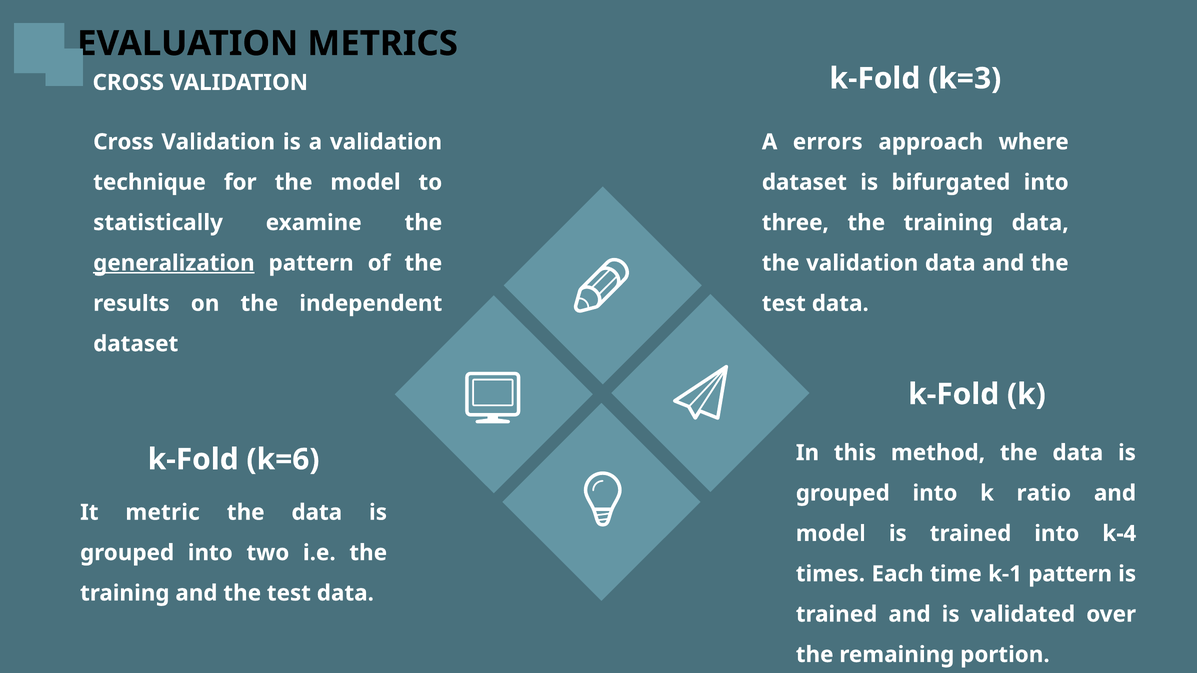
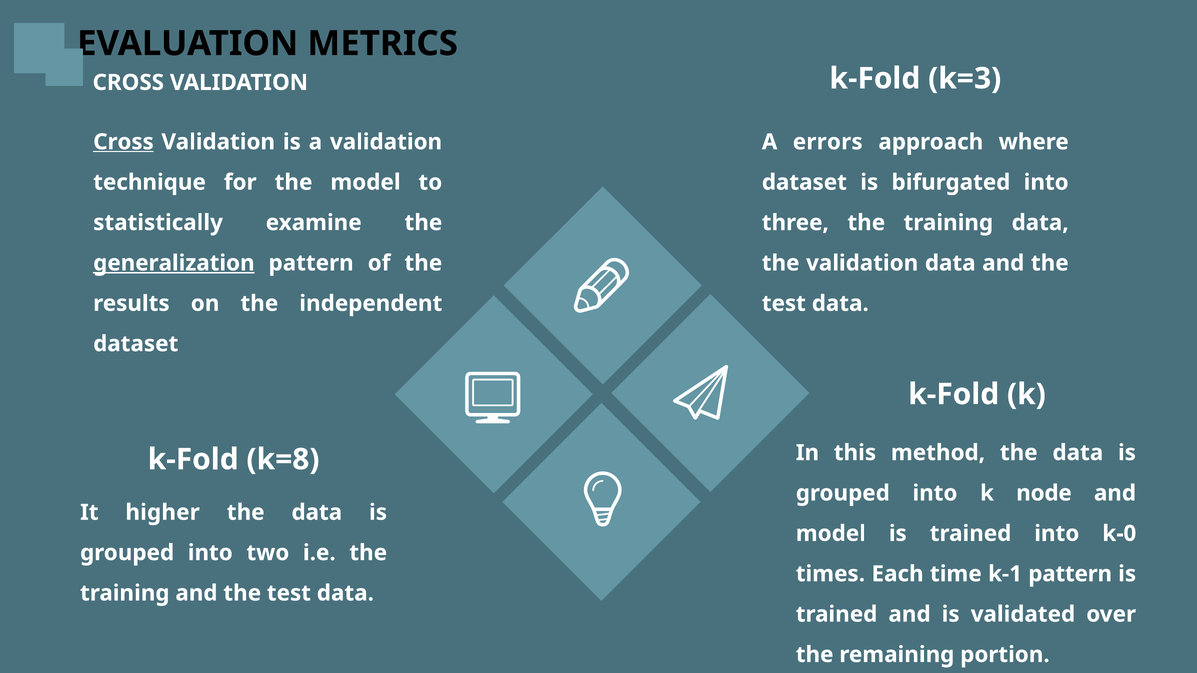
Cross underline: none -> present (123, 142)
k=6: k=6 -> k=8 (283, 460)
ratio: ratio -> node (1044, 493)
metric: metric -> higher (163, 513)
k-4: k-4 -> k-0 (1119, 534)
